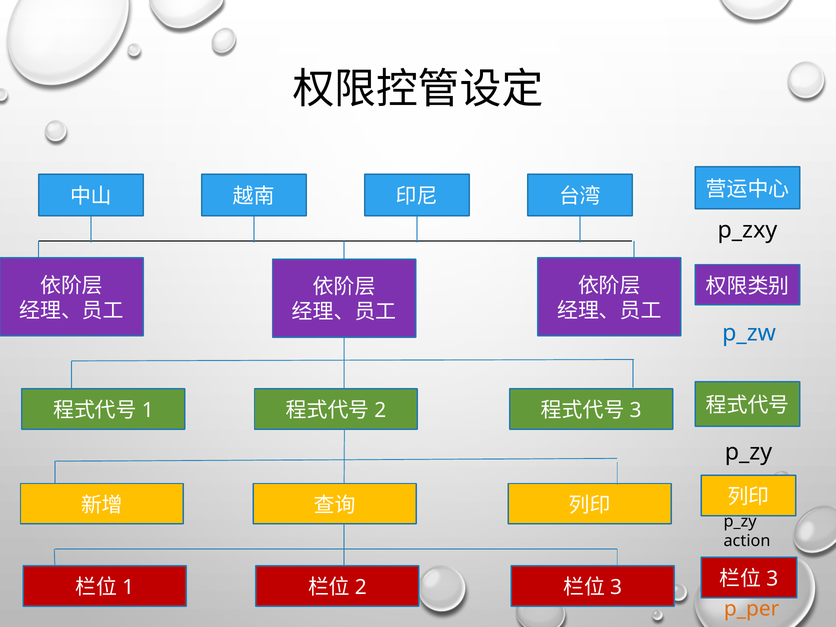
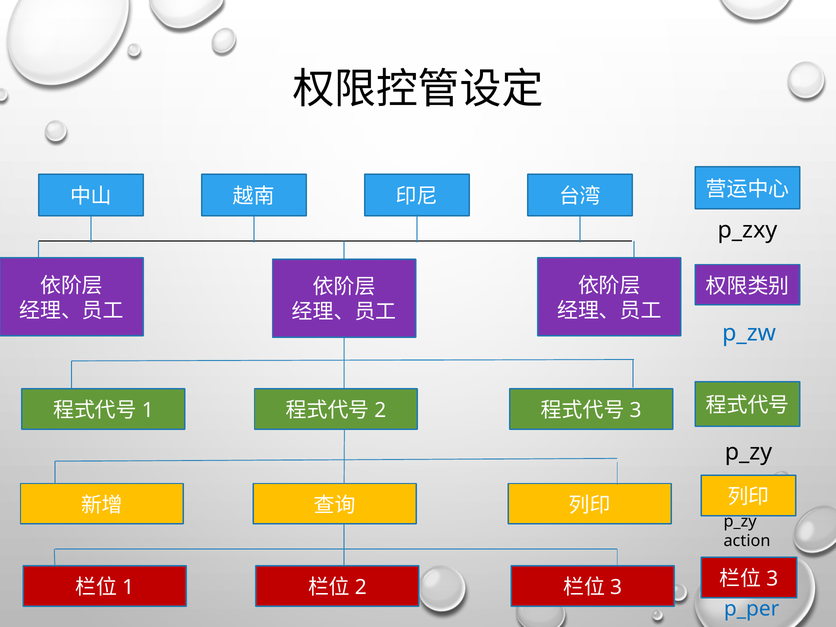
p_per colour: orange -> blue (752, 609)
